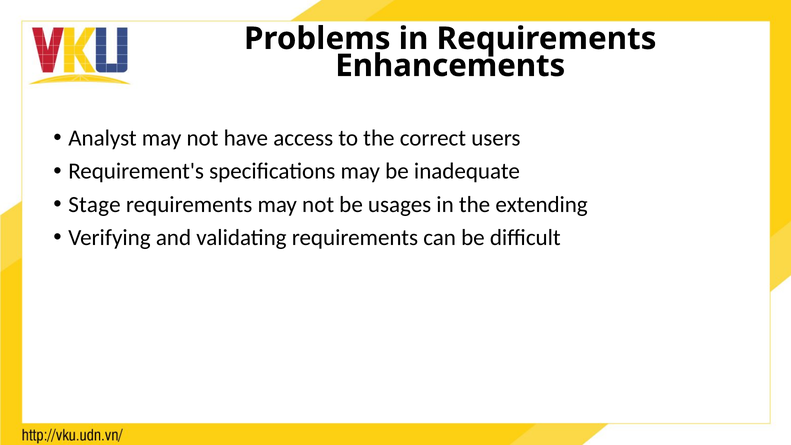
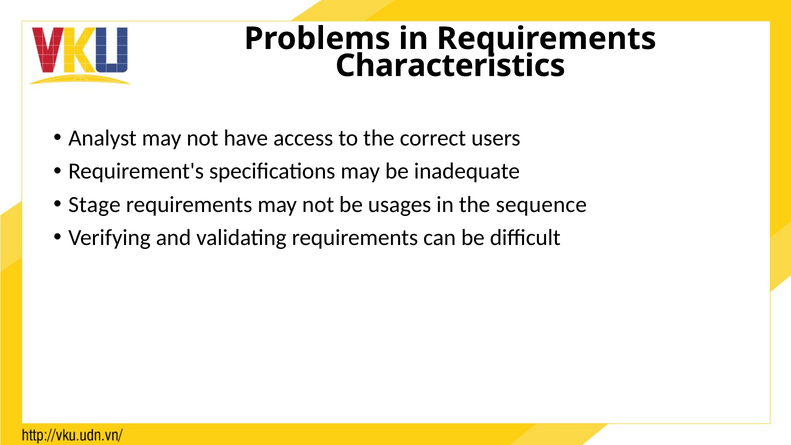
Enhancements: Enhancements -> Characteristics (450, 66)
extending: extending -> sequence (541, 205)
